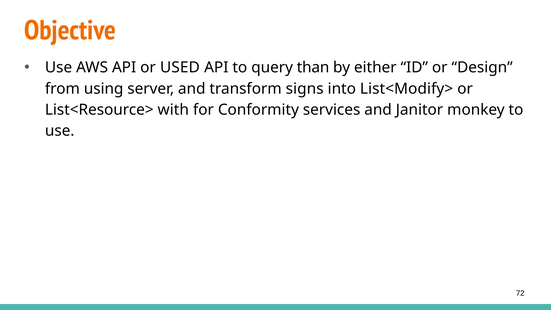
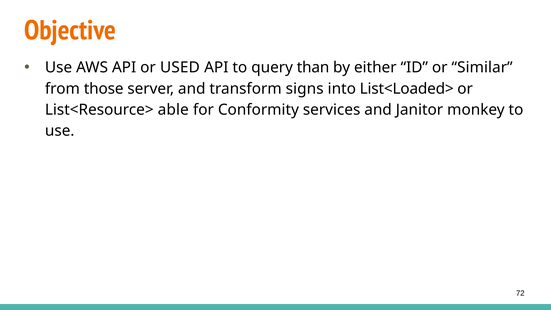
Design: Design -> Similar (482, 67)
using: using -> those (104, 89)
List<Modify>: List<Modify> -> List<Loaded> (407, 89)
with: with -> able (173, 110)
